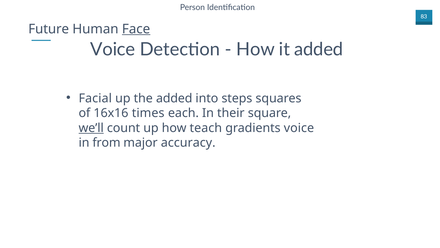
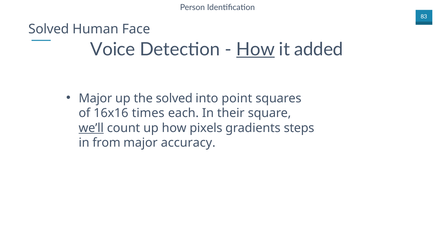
Future: Future -> Solved (49, 29)
Face underline: present -> none (136, 29)
How underline: none -> present (256, 49)
Facial: Facial -> Major (95, 98)
the added: added -> solved (174, 98)
steps: steps -> point (237, 98)
teach: teach -> pixels (206, 128)
gradients voice: voice -> steps (299, 128)
